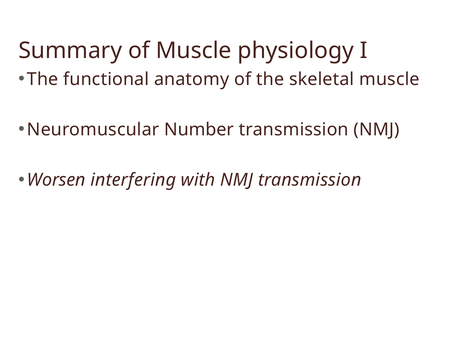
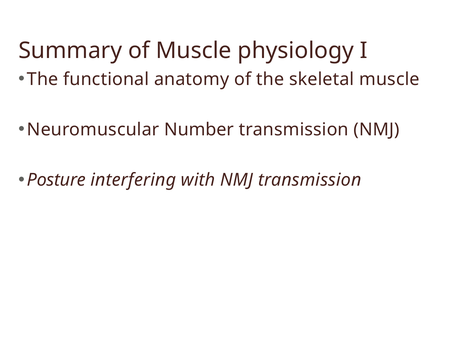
Worsen: Worsen -> Posture (56, 180)
